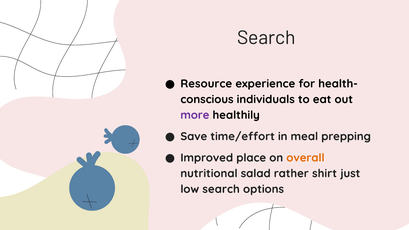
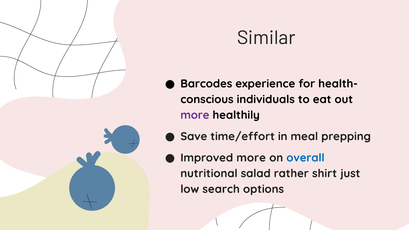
Search: Search -> Similar (266, 38)
Resource: Resource -> Barcodes (206, 84)
Improved place: place -> more (251, 158)
overall colour: orange -> blue (305, 158)
